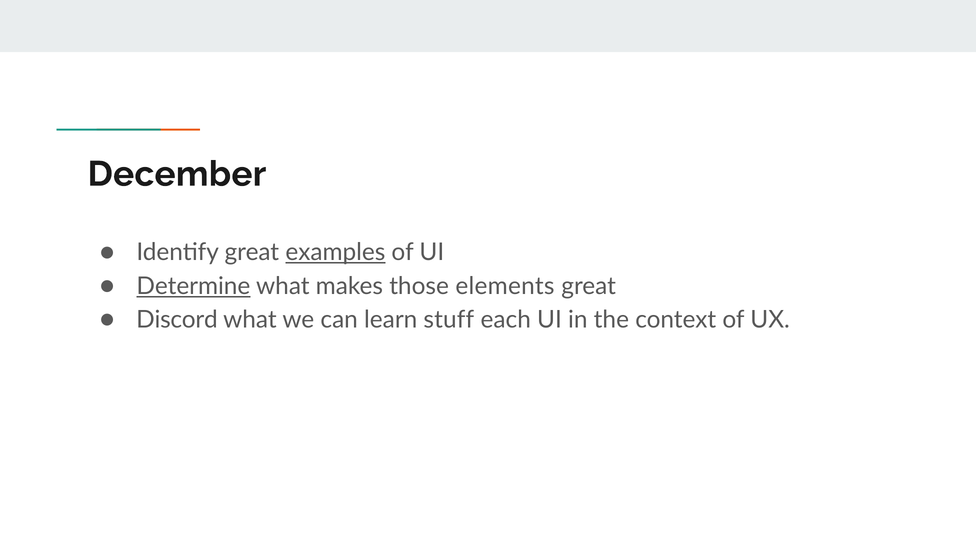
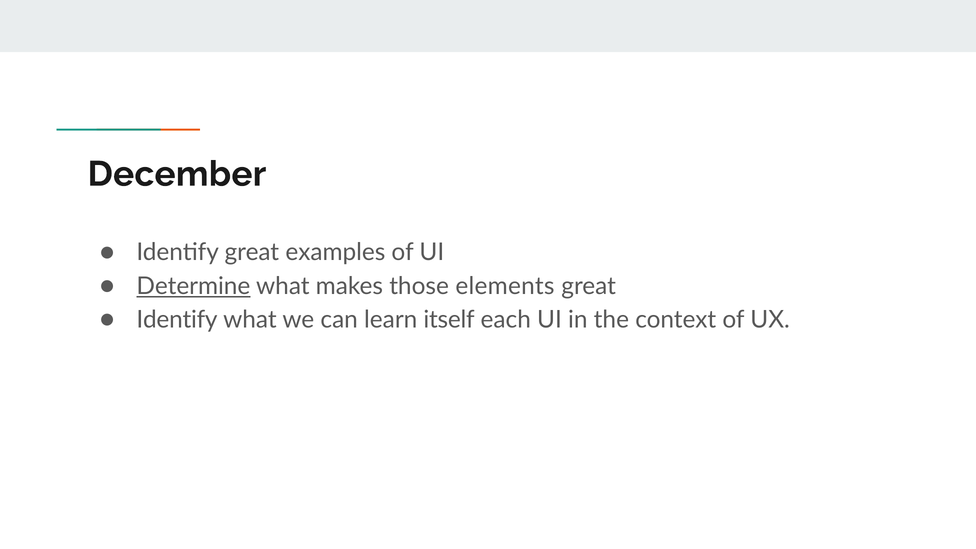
examples underline: present -> none (335, 252)
Discord: Discord -> Identify (177, 320)
stuff: stuff -> itself (449, 320)
